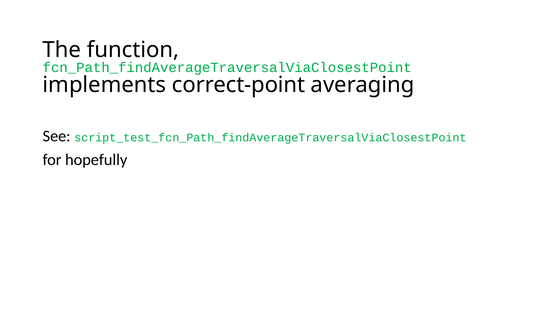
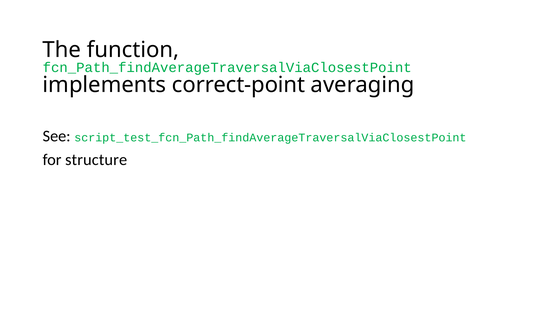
hopefully: hopefully -> structure (96, 159)
